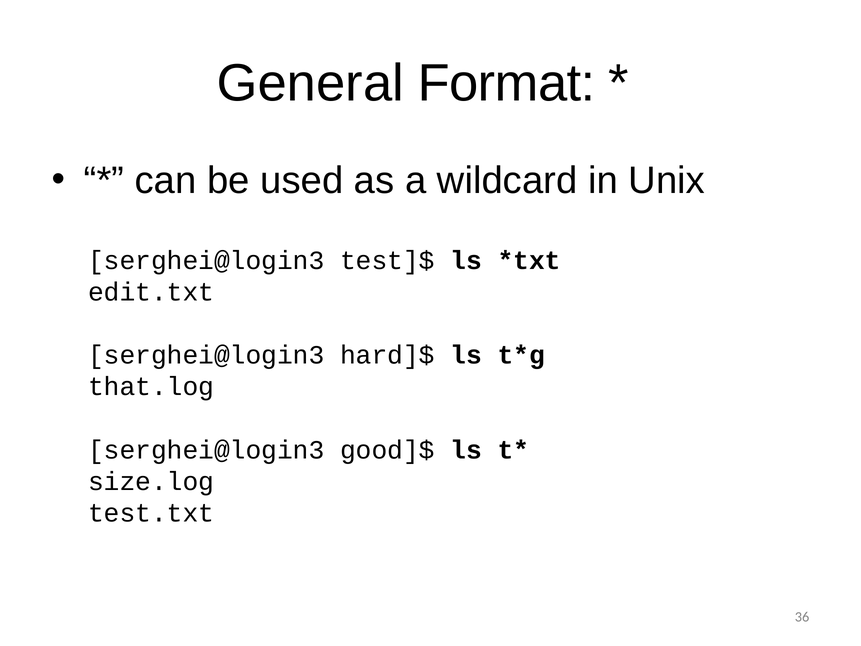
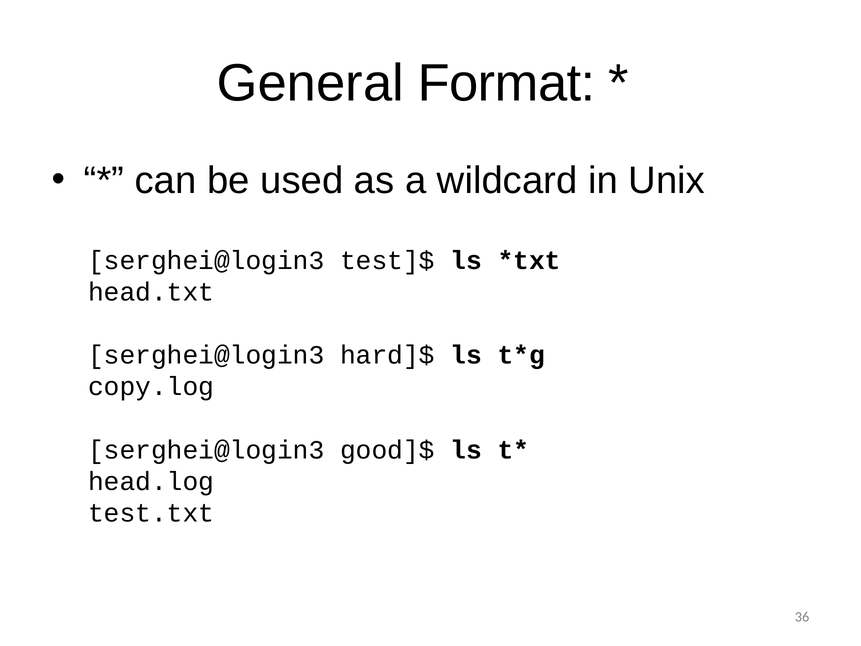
edit.txt: edit.txt -> head.txt (151, 292)
that.log: that.log -> copy.log (151, 387)
size.log: size.log -> head.log (151, 481)
